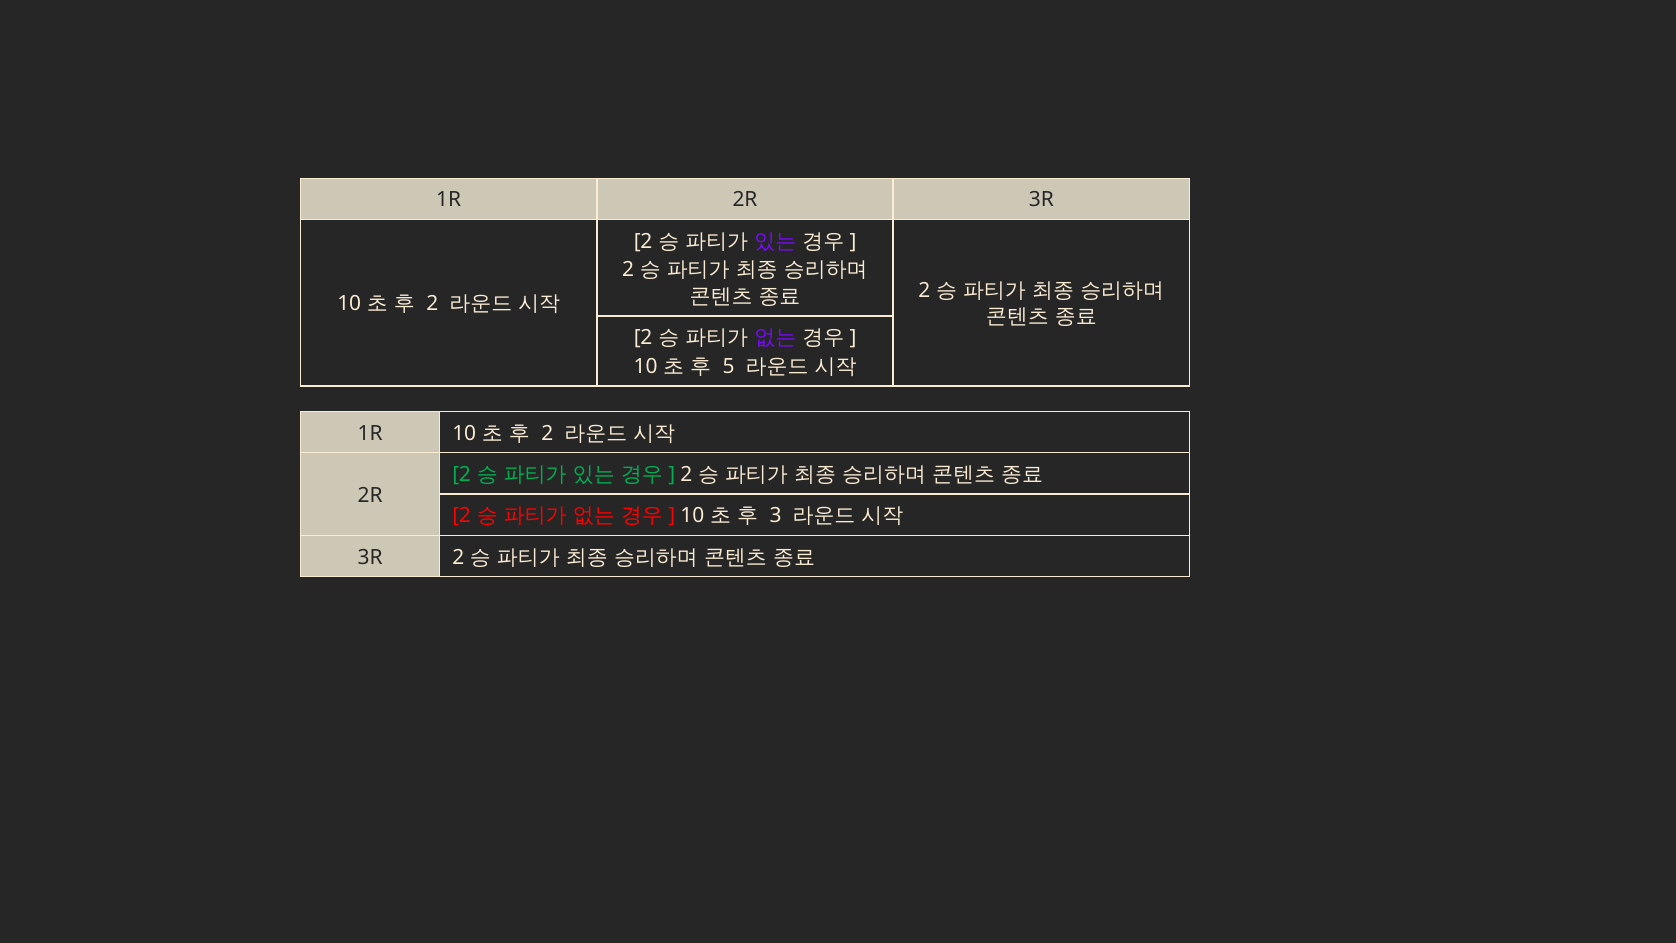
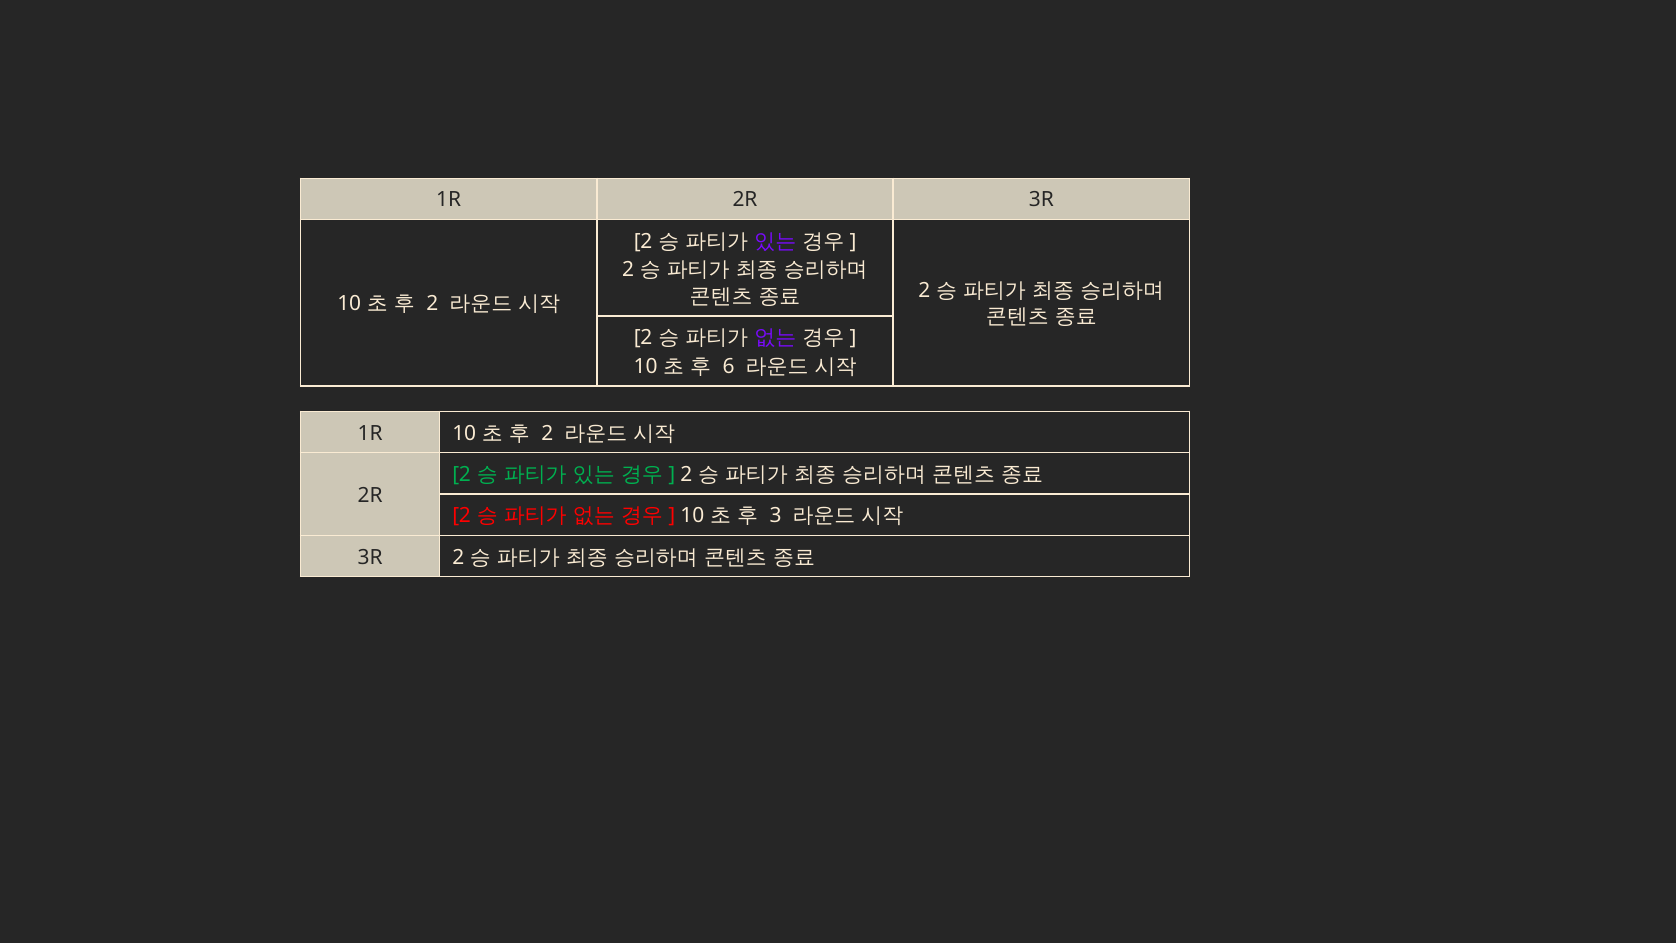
5: 5 -> 6 (729, 366)
